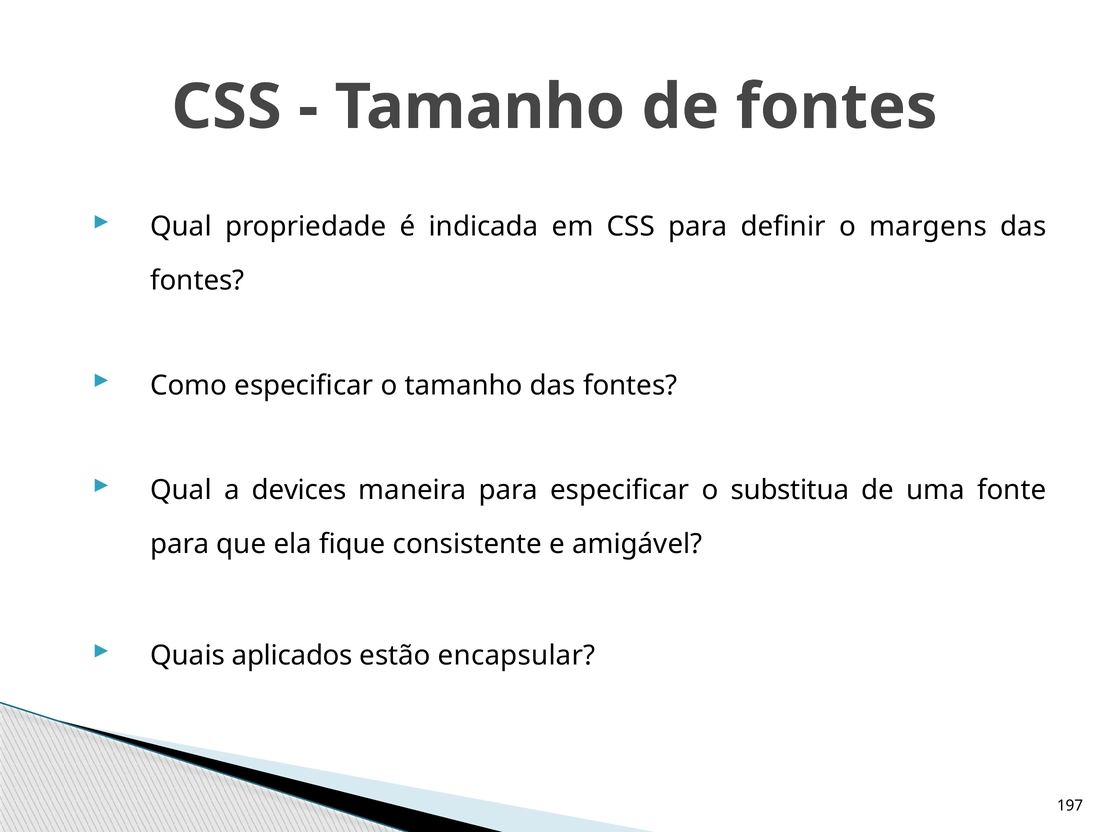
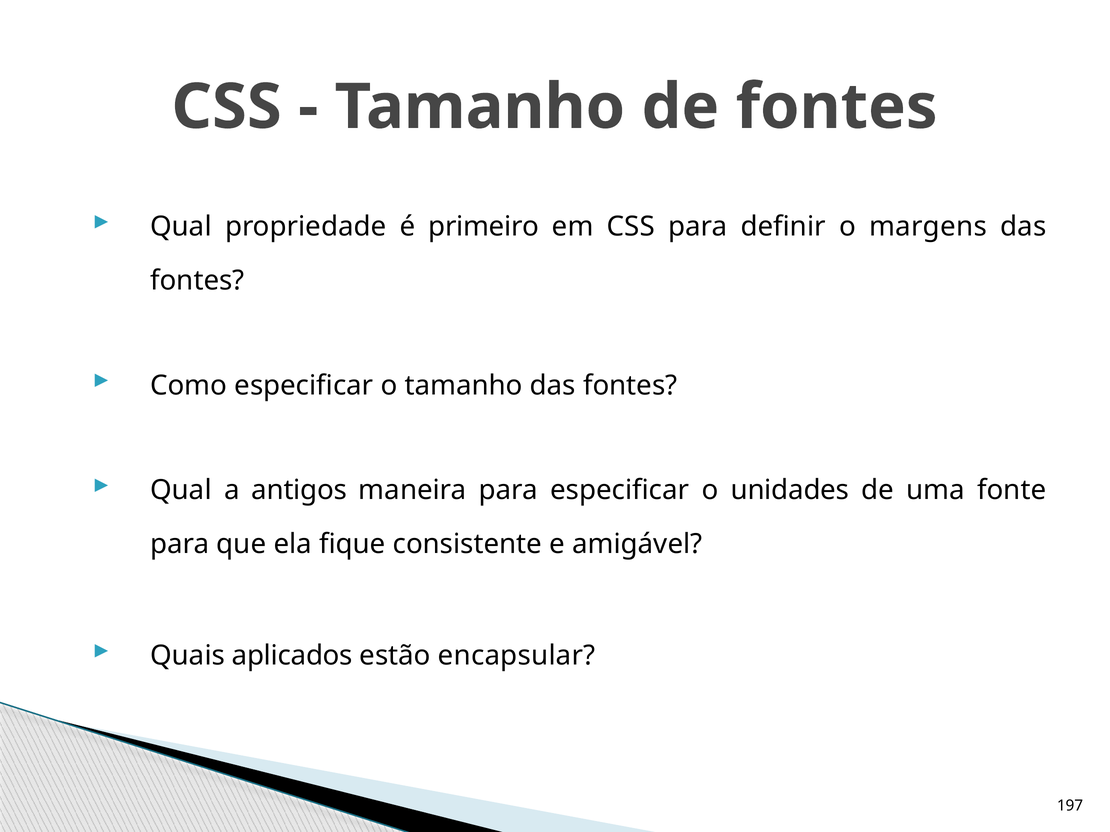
indicada: indicada -> primeiro (484, 227)
devices: devices -> antigos (299, 490)
substitua: substitua -> unidades (790, 490)
